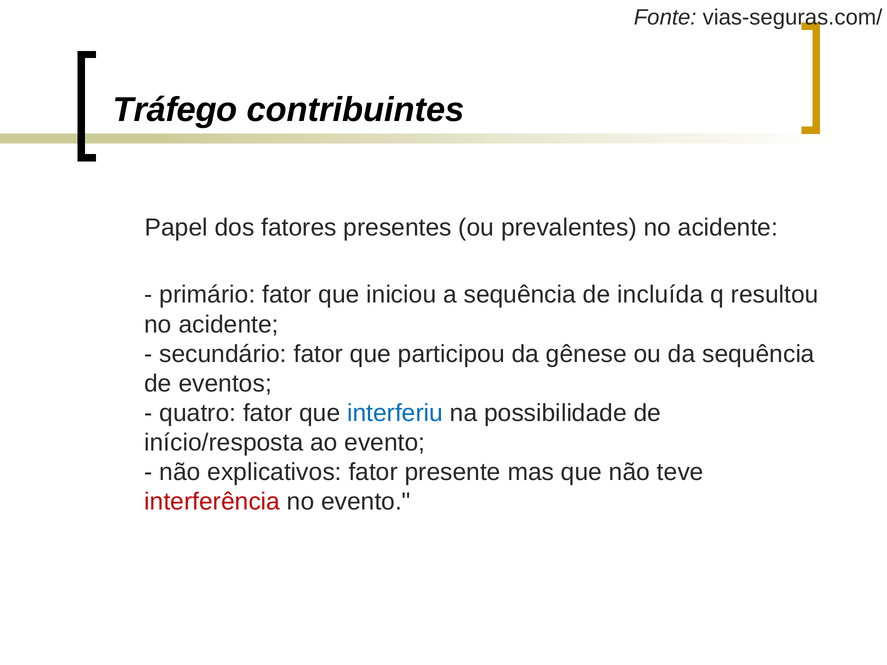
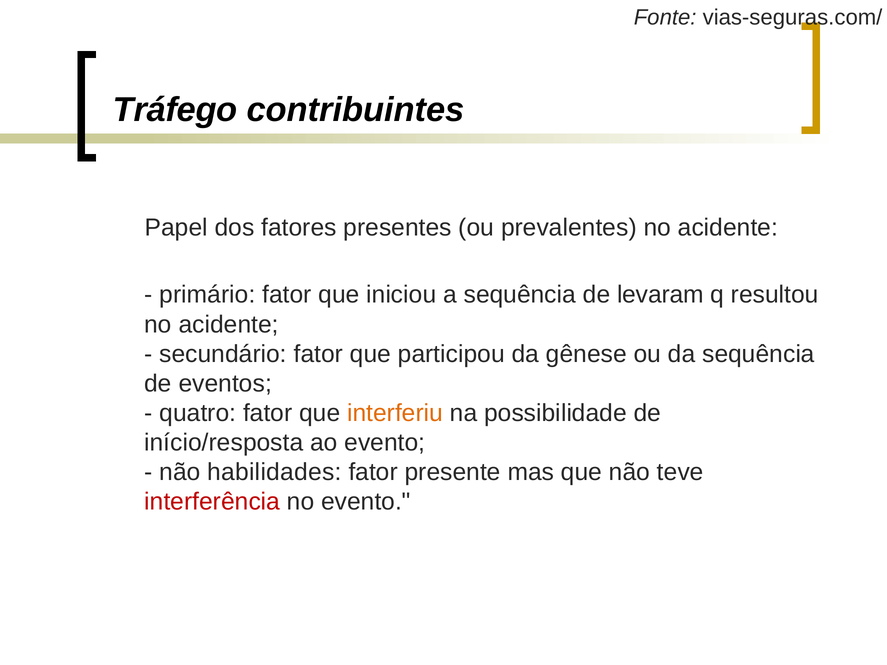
incluída: incluída -> levaram (660, 295)
interferiu colour: blue -> orange (395, 413)
explicativos: explicativos -> habilidades (274, 472)
